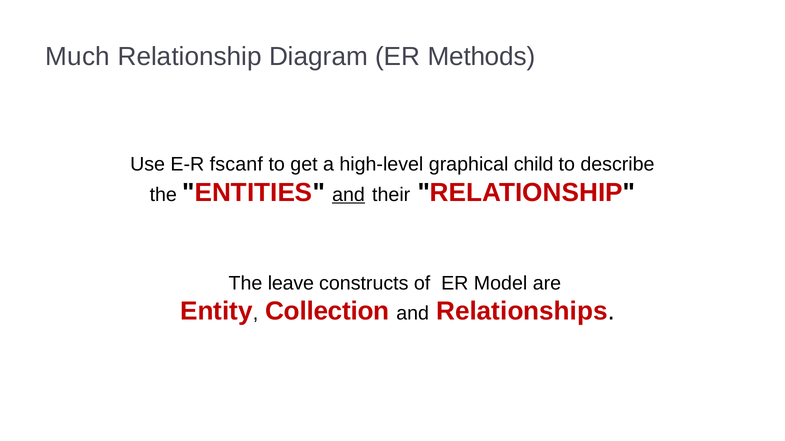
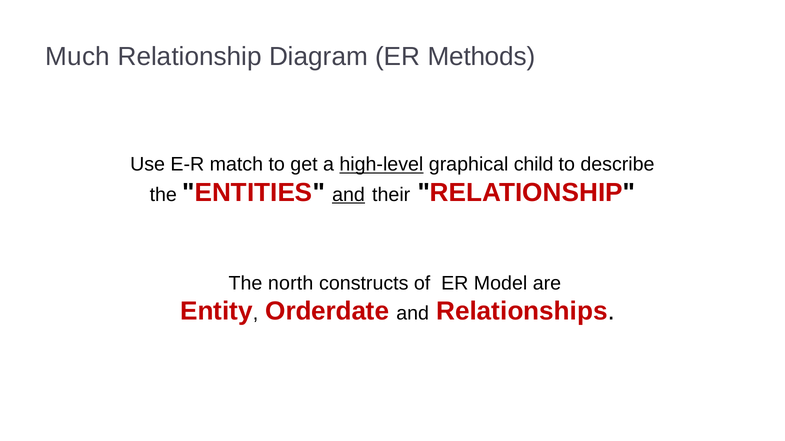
fscanf: fscanf -> match (236, 165)
high-level underline: none -> present (381, 165)
leave: leave -> north (291, 283)
Collection: Collection -> Orderdate (327, 311)
